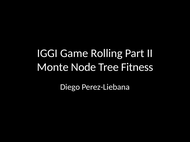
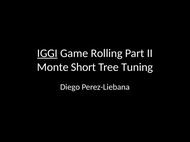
IGGI underline: none -> present (47, 53)
Node: Node -> Short (83, 67)
Fitness: Fitness -> Tuning (137, 67)
